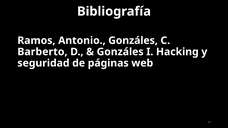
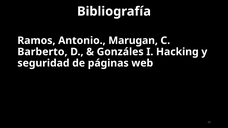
Antonio Gonzáles: Gonzáles -> Marugan (133, 41)
